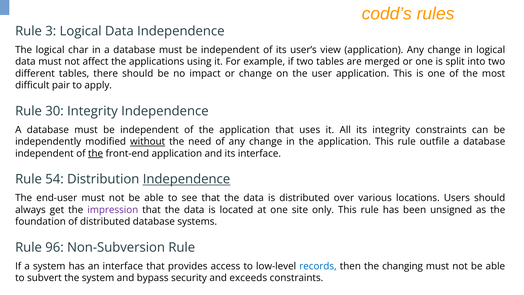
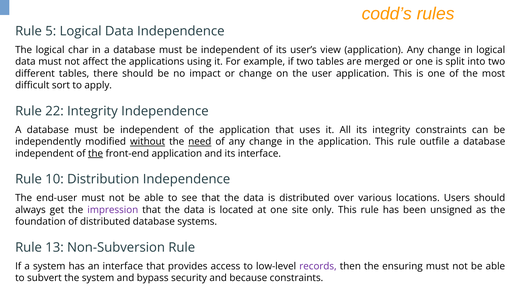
3: 3 -> 5 (51, 31)
pair: pair -> sort (61, 85)
30: 30 -> 22 (54, 111)
need underline: none -> present (200, 142)
54: 54 -> 10 (54, 179)
Independence underline: present -> none (186, 179)
96: 96 -> 13 (54, 247)
records colour: blue -> purple (318, 266)
changing: changing -> ensuring (402, 266)
exceeds: exceeds -> because (248, 278)
